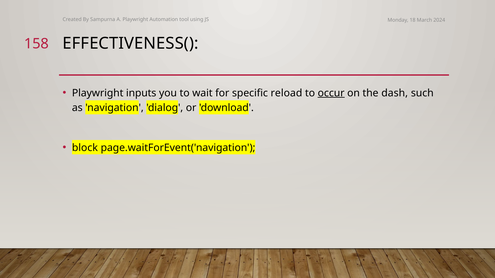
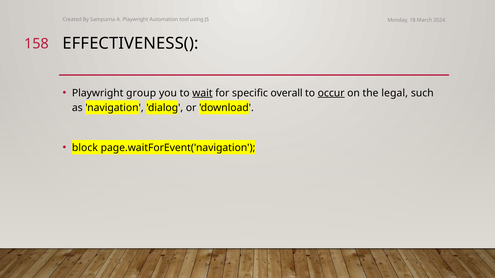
inputs: inputs -> group (141, 93)
wait underline: none -> present (202, 93)
reload: reload -> overall (287, 93)
dash: dash -> legal (395, 93)
